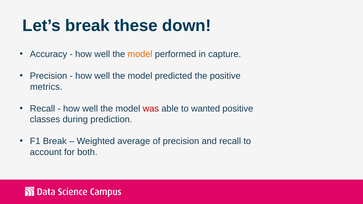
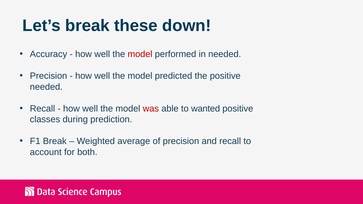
model colour: orange -> red (140, 54)
in capture: capture -> needed (225, 54)
metrics: metrics -> needed (46, 87)
